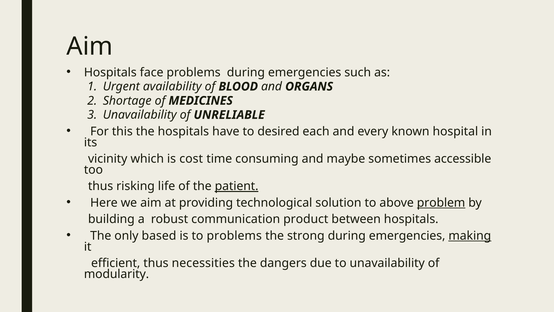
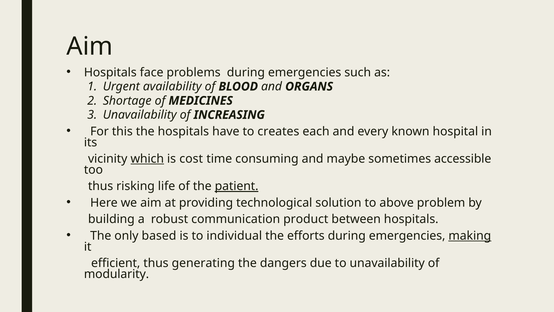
UNRELIABLE: UNRELIABLE -> INCREASING (229, 115)
desired: desired -> creates (278, 131)
which underline: none -> present (147, 159)
problem underline: present -> none (441, 203)
to problems: problems -> individual (234, 235)
strong: strong -> efforts (306, 235)
necessities: necessities -> generating (203, 263)
